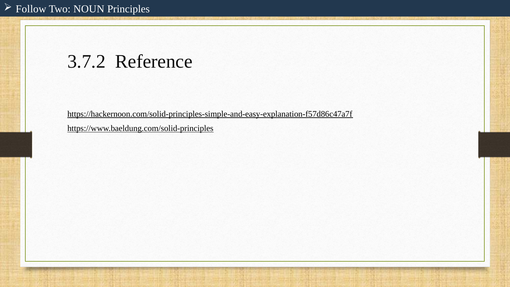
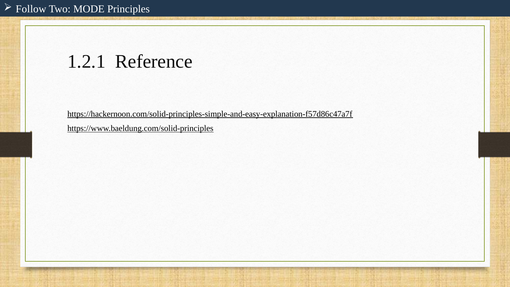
NOUN: NOUN -> MODE (89, 9)
3.7.2: 3.7.2 -> 1.2.1 (87, 61)
